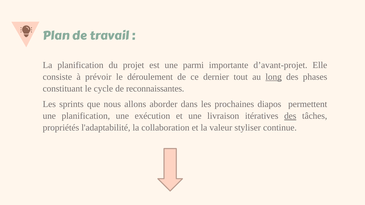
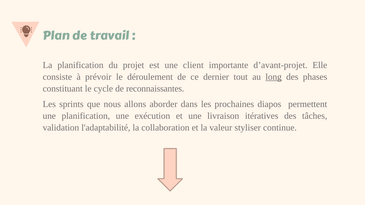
parmi: parmi -> client (193, 65)
des underline: present -> none (290, 116)
propriétés: propriétés -> validation (61, 128)
